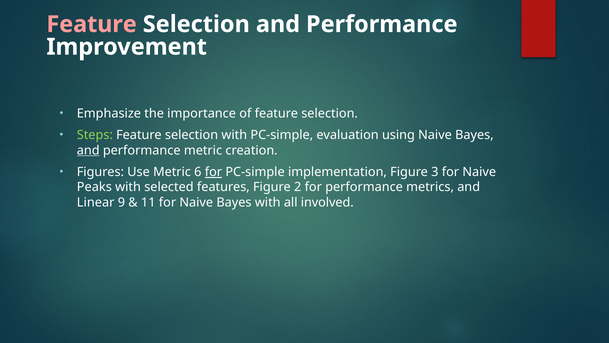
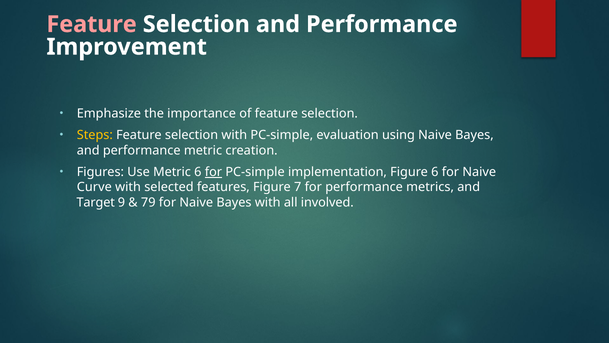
Steps colour: light green -> yellow (95, 135)
and underline: present -> none (88, 150)
Figure 3: 3 -> 6 (435, 172)
Peaks: Peaks -> Curve (94, 187)
2: 2 -> 7 (298, 187)
Linear: Linear -> Target (96, 202)
11: 11 -> 79 (148, 202)
